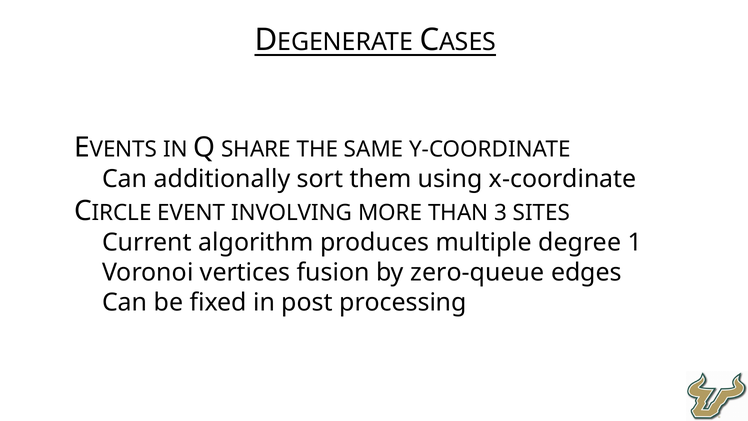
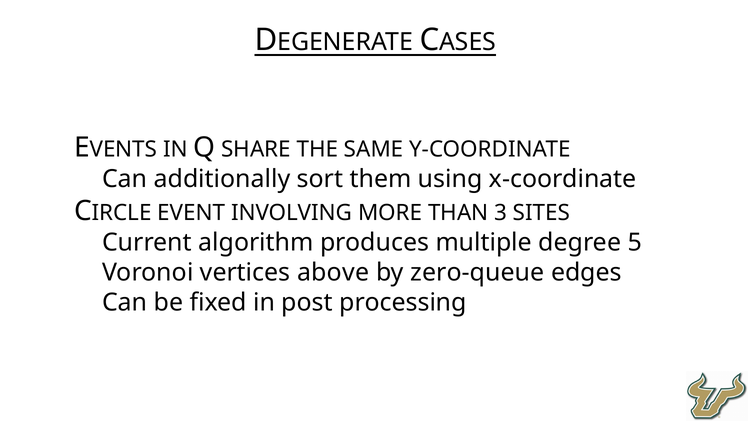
1: 1 -> 5 (635, 242)
fusion: fusion -> above (333, 272)
